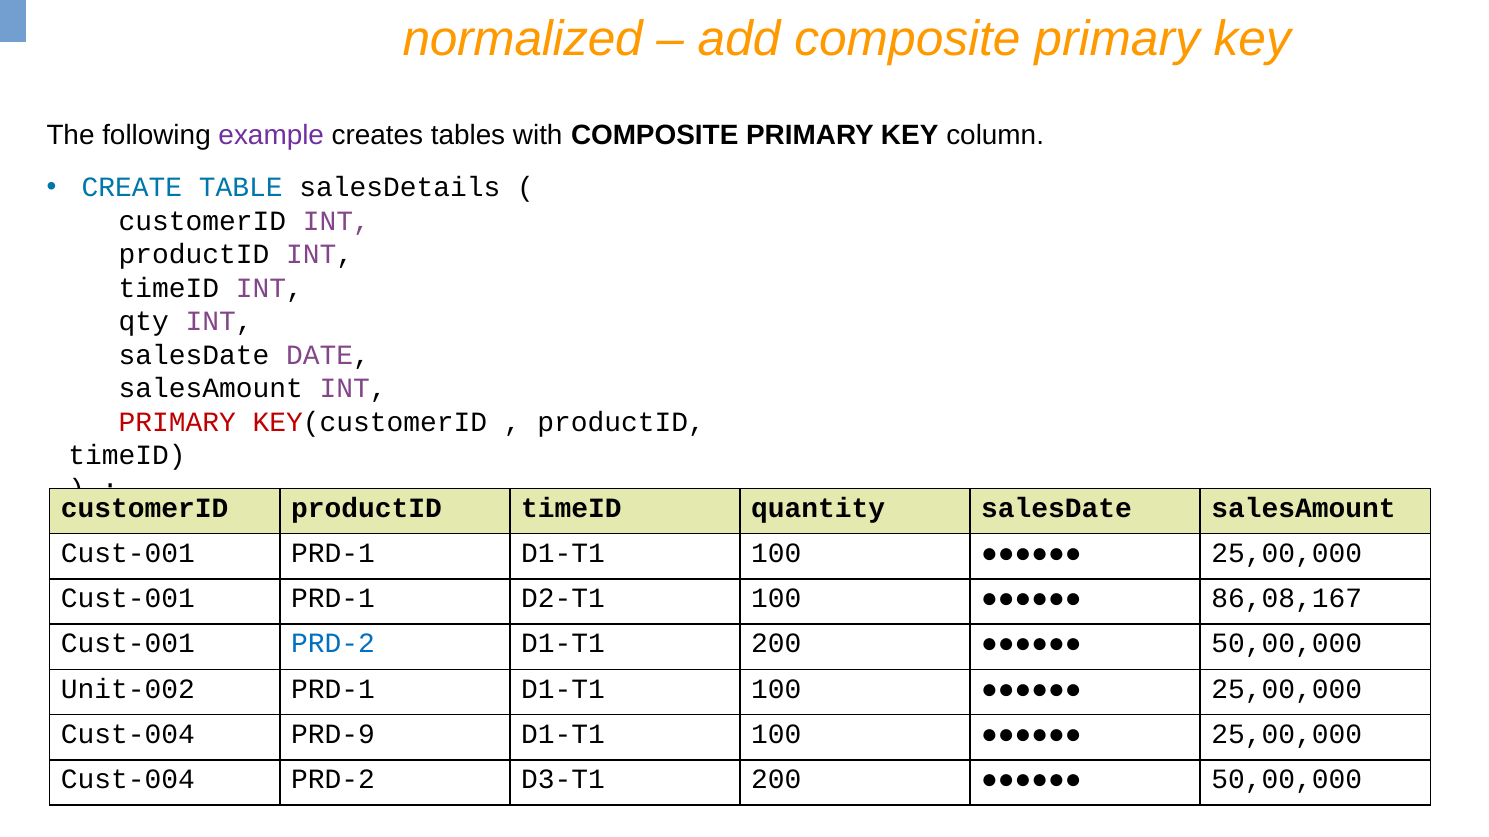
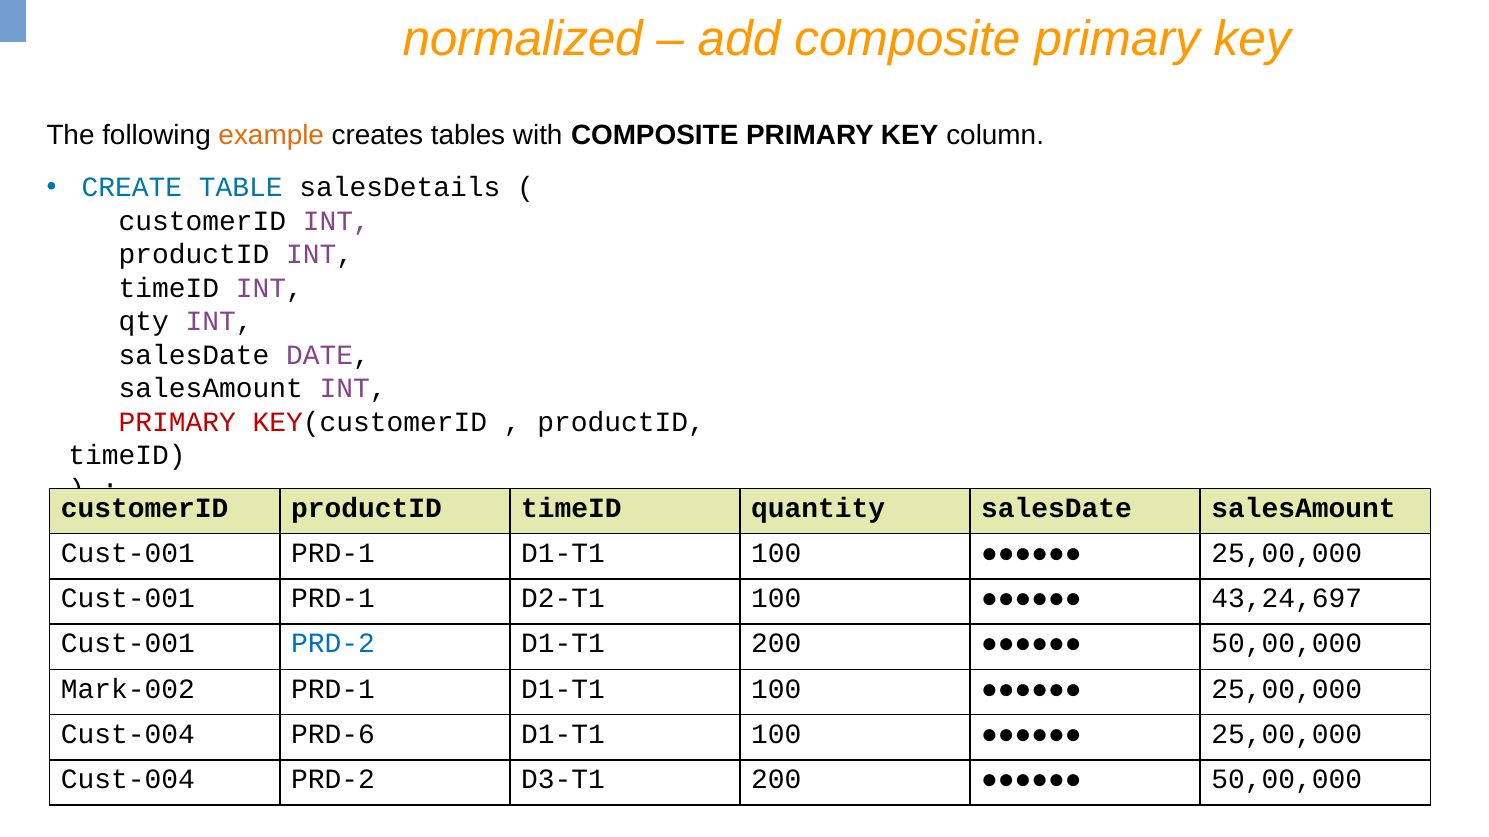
example colour: purple -> orange (271, 135)
86,08,167: 86,08,167 -> 43,24,697 (1287, 599)
Unit-002: Unit-002 -> Mark-002 (128, 689)
PRD-9: PRD-9 -> PRD-6 (333, 735)
